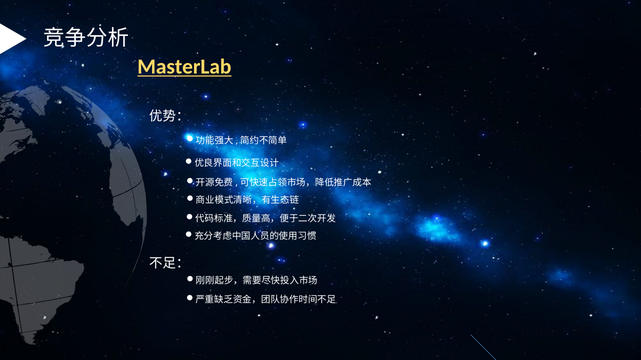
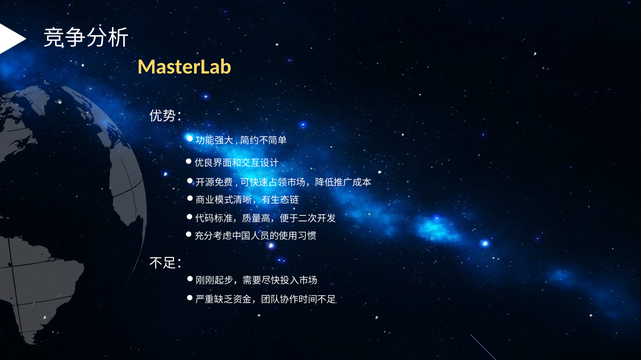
MasterLab underline: present -> none (184, 67)
